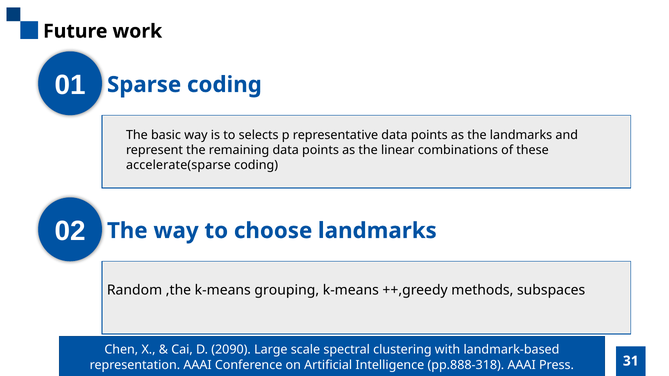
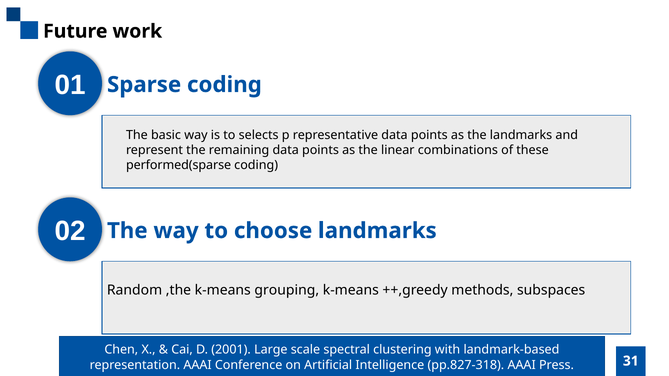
accelerate(sparse: accelerate(sparse -> performed(sparse (179, 165)
2090: 2090 -> 2001 (231, 350)
pp.888-318: pp.888-318 -> pp.827-318 (466, 365)
